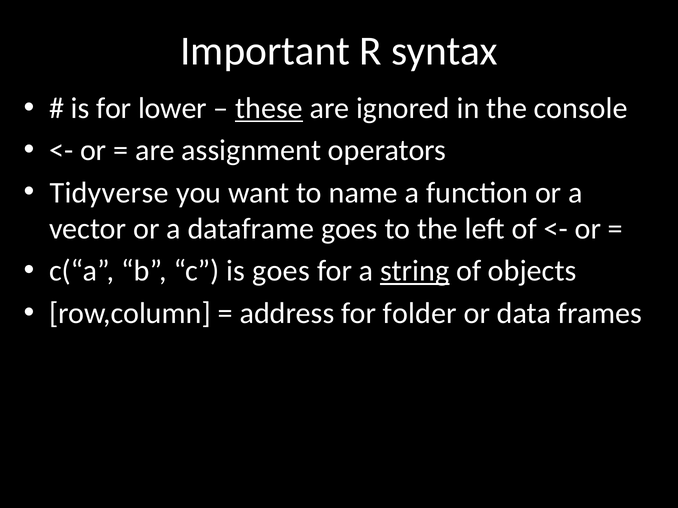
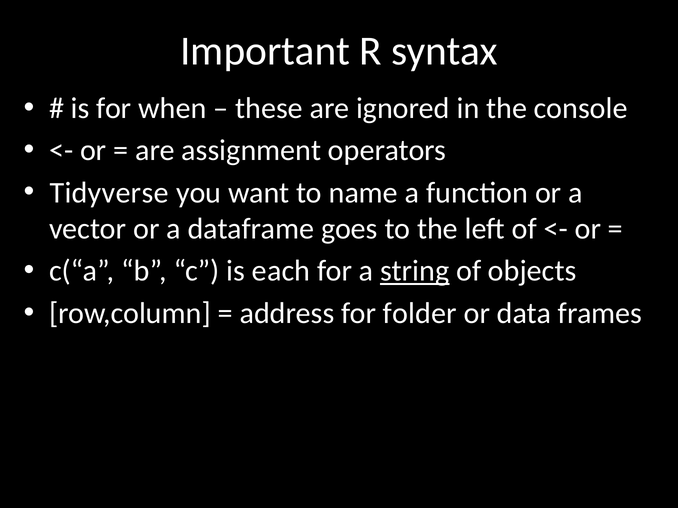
lower: lower -> when (172, 108)
these underline: present -> none (269, 108)
is goes: goes -> each (281, 271)
